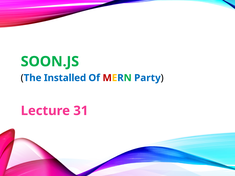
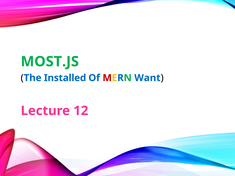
SOON.JS: SOON.JS -> MOST.JS (50, 62)
Party: Party -> Want (147, 78)
31: 31 -> 12 (81, 111)
